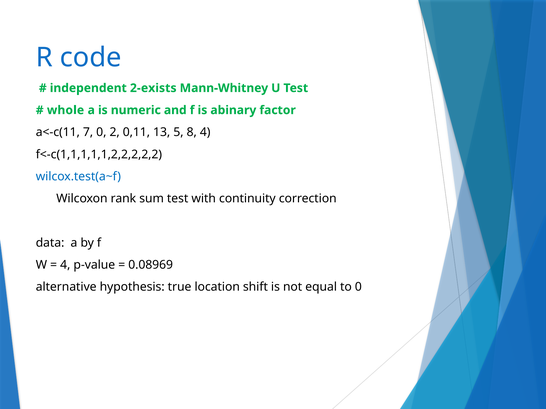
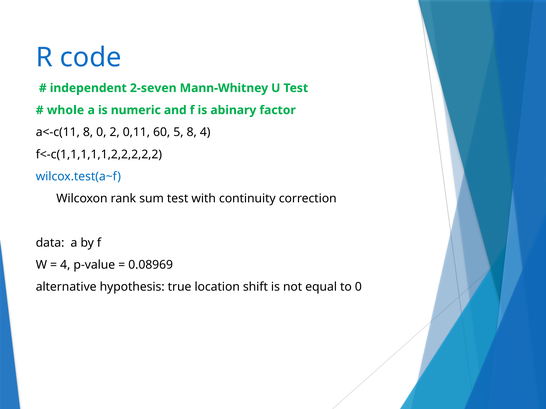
2-exists: 2-exists -> 2-seven (153, 88)
a<-c(11 7: 7 -> 8 (88, 132)
13: 13 -> 60 (162, 132)
